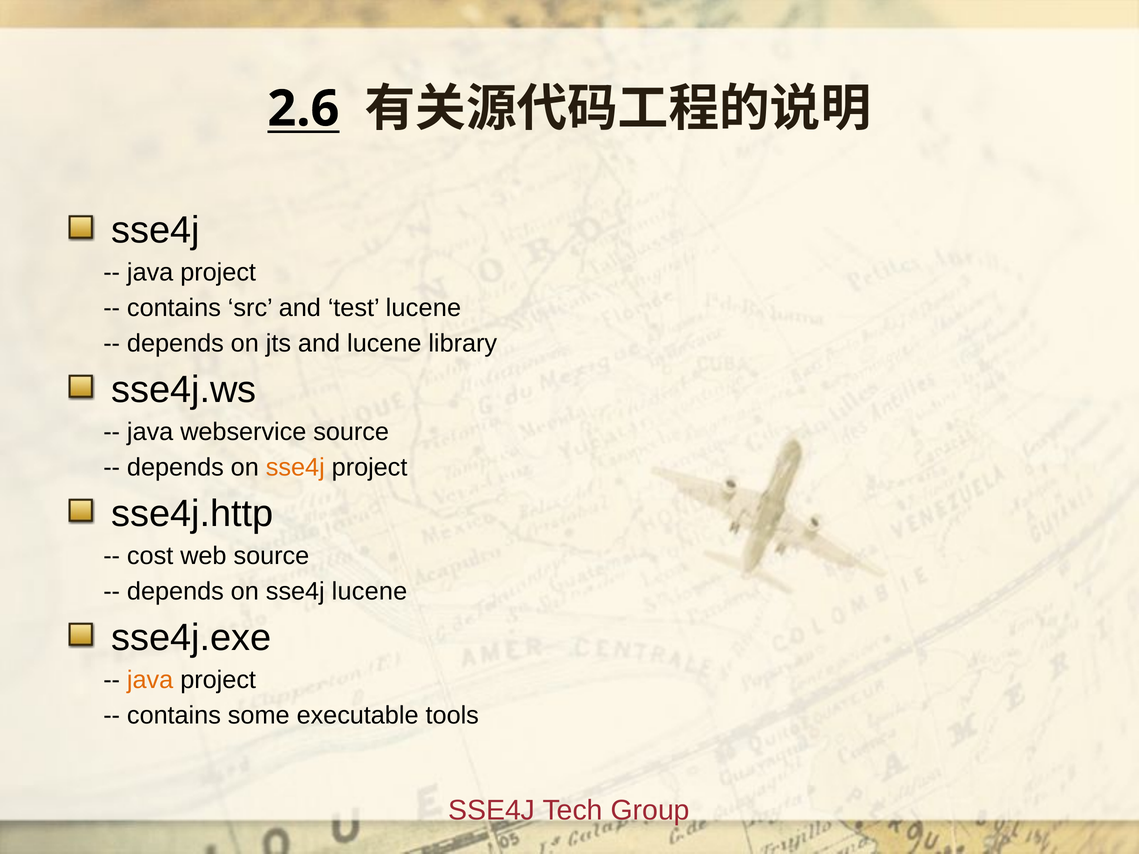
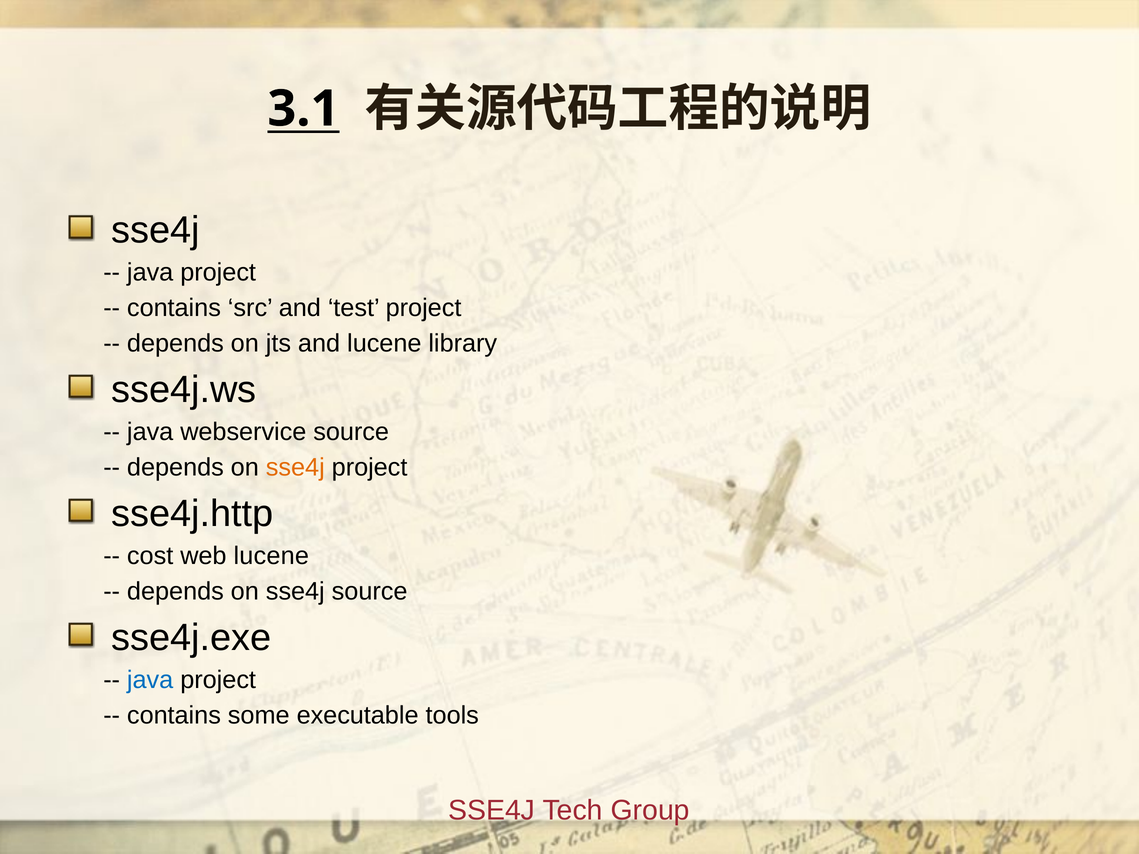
2.6: 2.6 -> 3.1 (303, 109)
test lucene: lucene -> project (424, 308)
web source: source -> lucene (271, 556)
sse4j lucene: lucene -> source (370, 591)
java colour: orange -> blue (150, 680)
